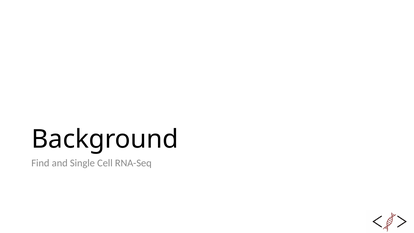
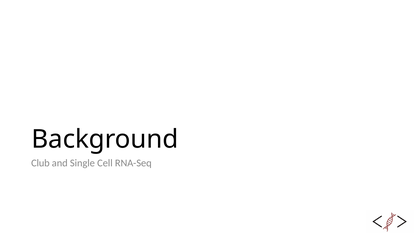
Find: Find -> Club (40, 163)
